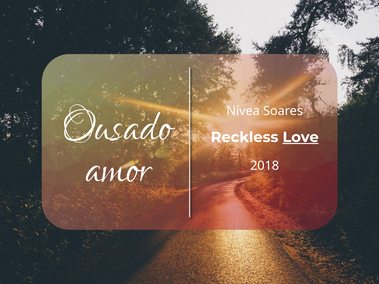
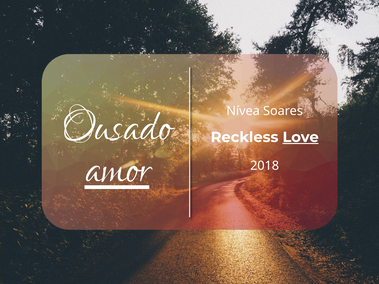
amor underline: none -> present (117, 161)
